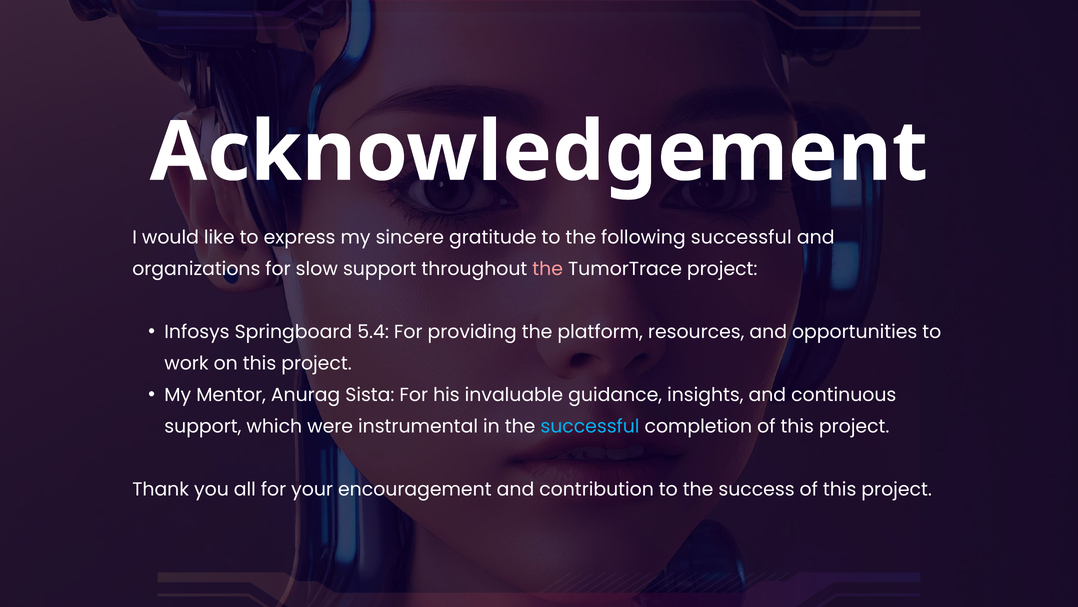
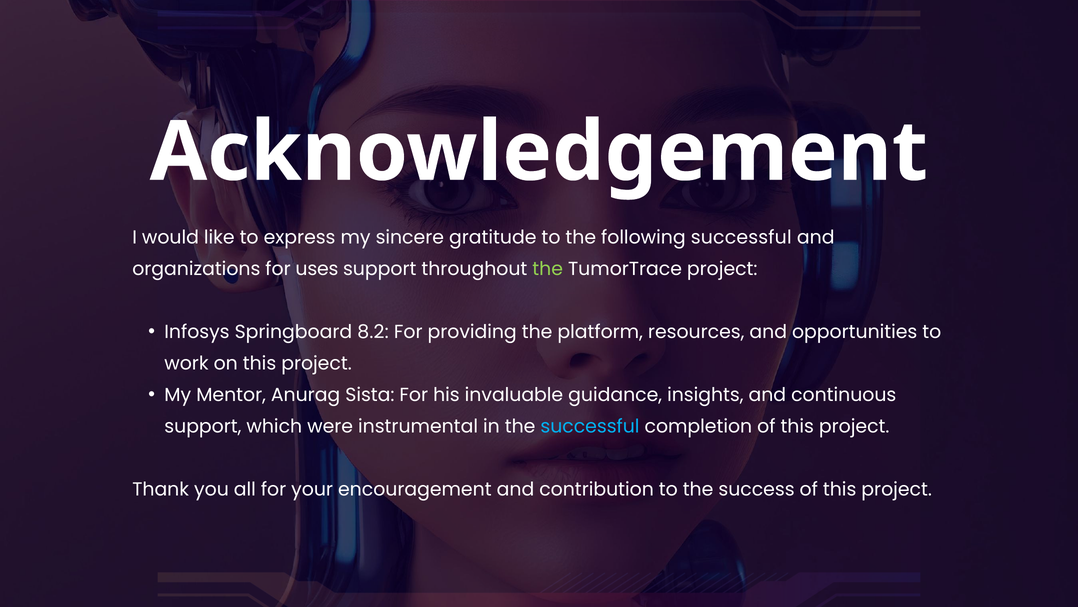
slow: slow -> uses (317, 269)
the colour: pink -> light green (548, 269)
5.4: 5.4 -> 8.2 (373, 331)
